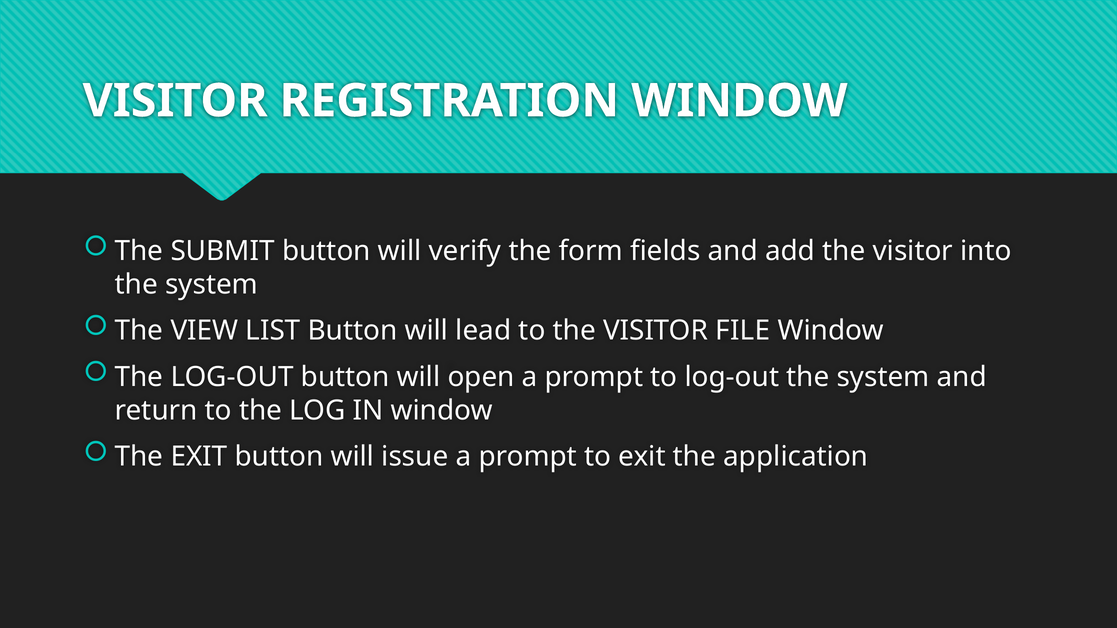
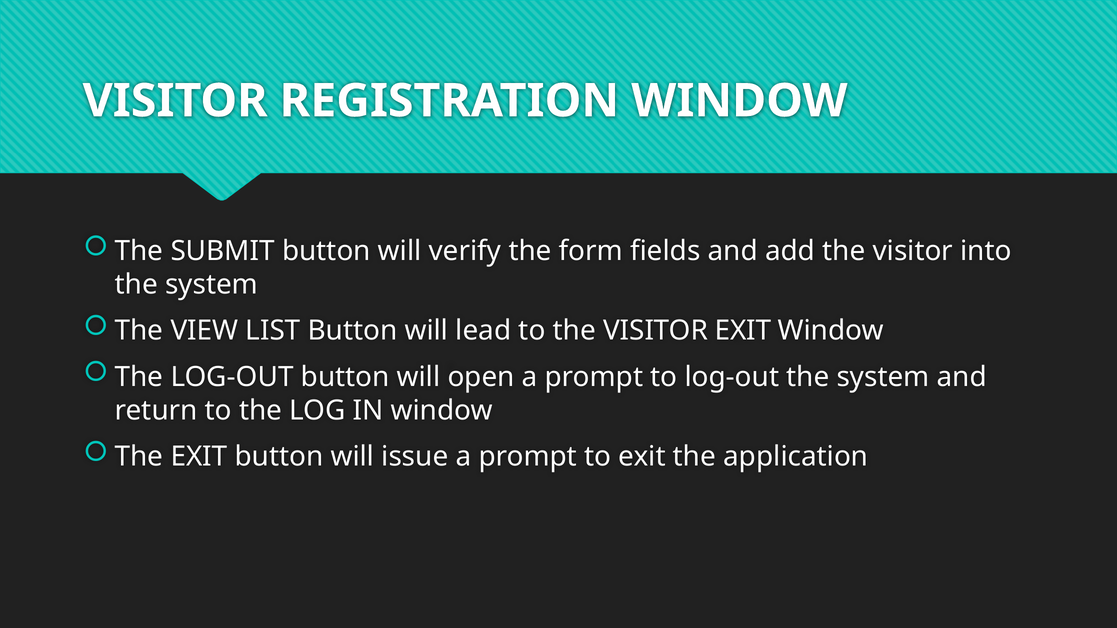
VISITOR FILE: FILE -> EXIT (743, 331)
